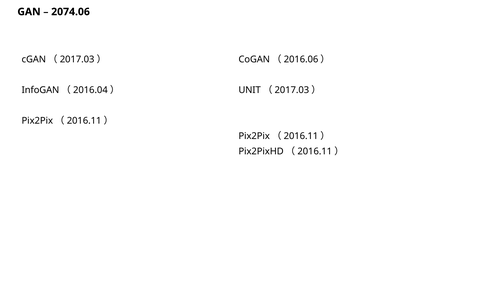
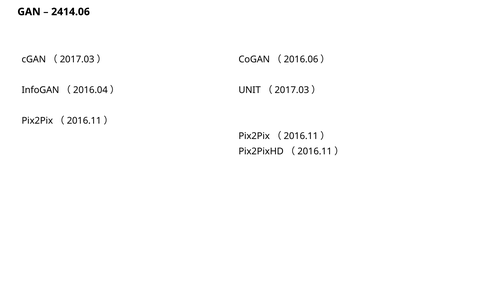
2074.06: 2074.06 -> 2414.06 (71, 12)
